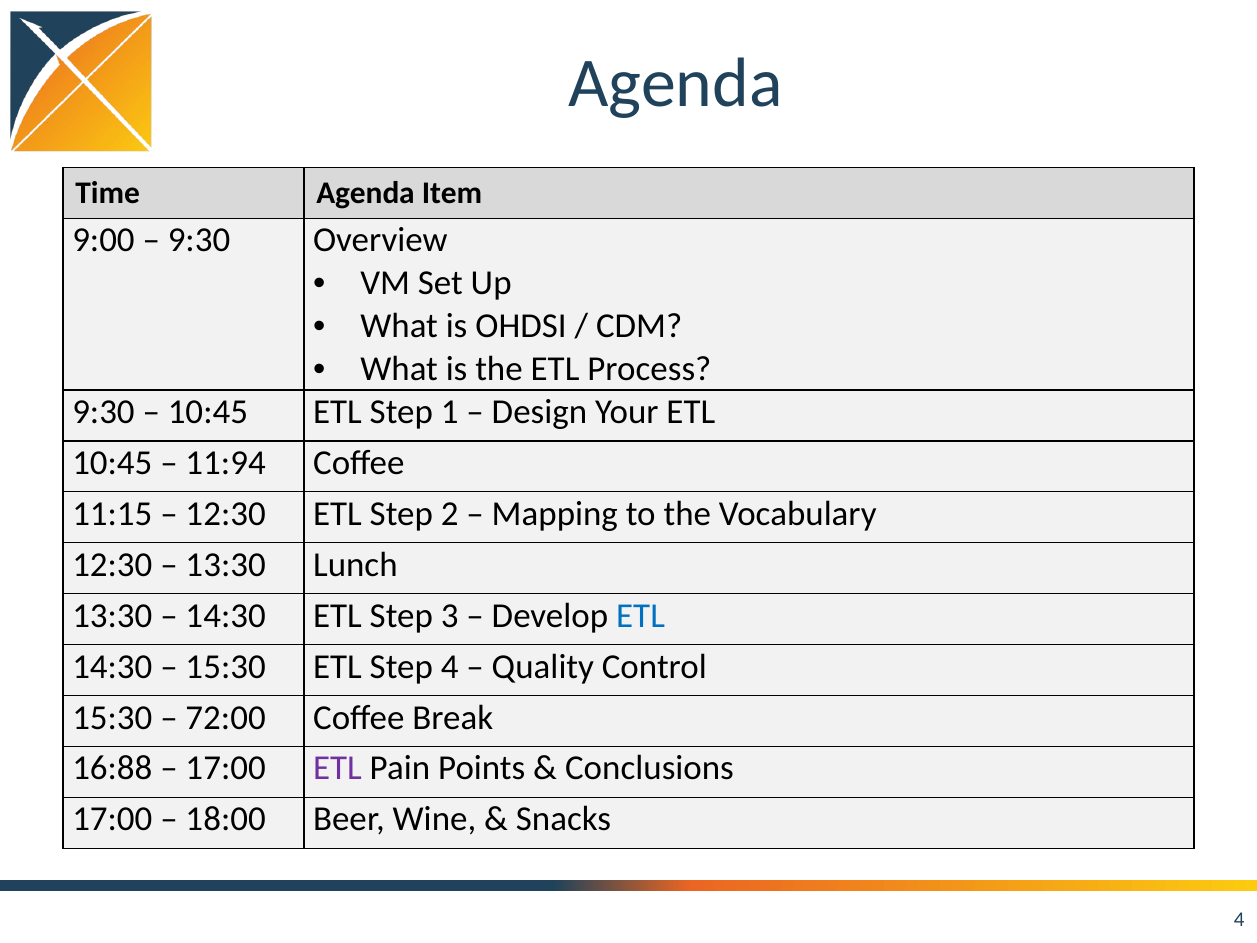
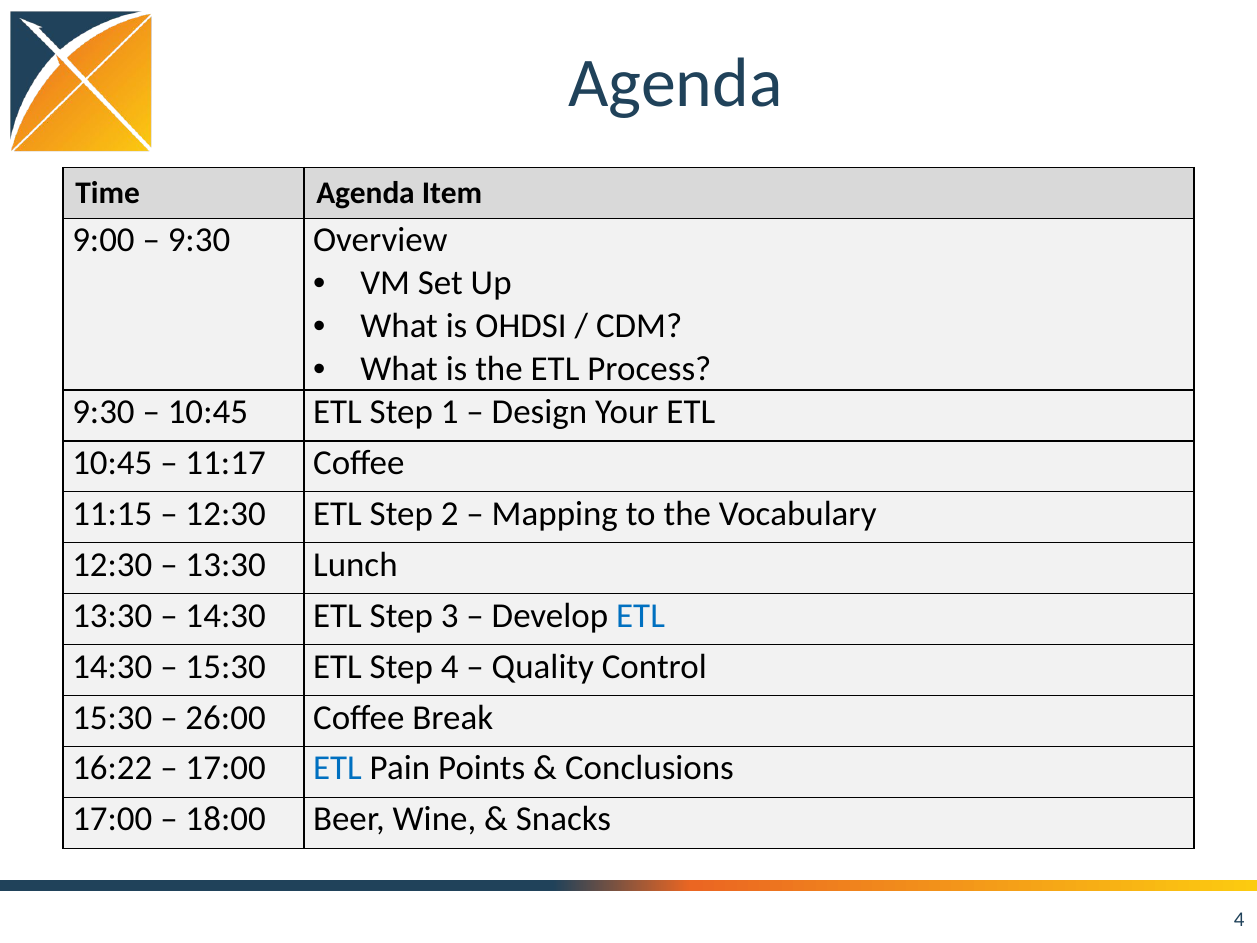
11:94: 11:94 -> 11:17 (226, 462)
72:00: 72:00 -> 26:00 (226, 717)
16:88: 16:88 -> 16:22 (112, 768)
ETL colour: purple -> blue (337, 768)
